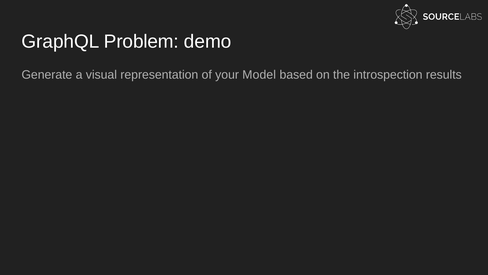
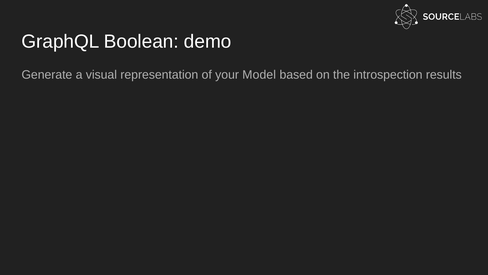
Problem: Problem -> Boolean (141, 41)
